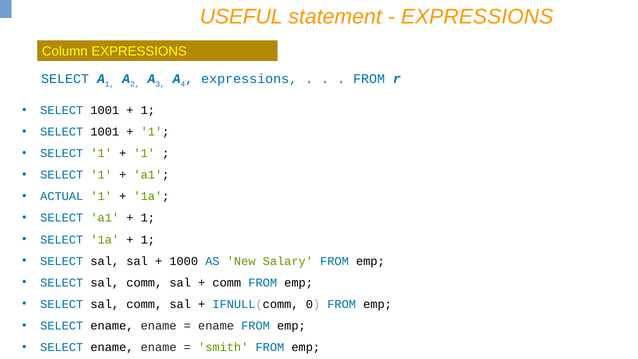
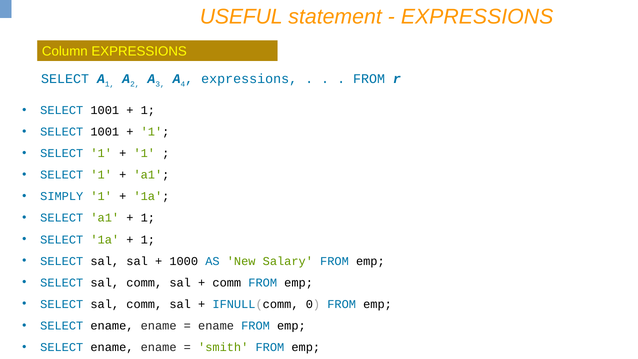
ACTUAL: ACTUAL -> SIMPLY (62, 196)
